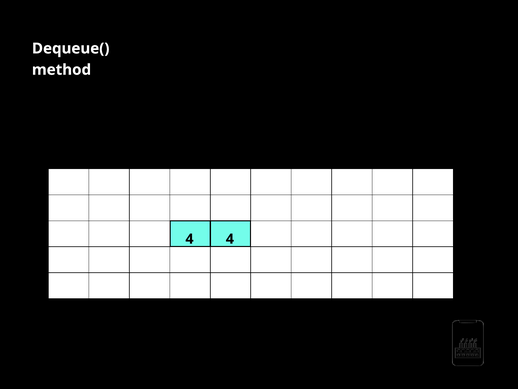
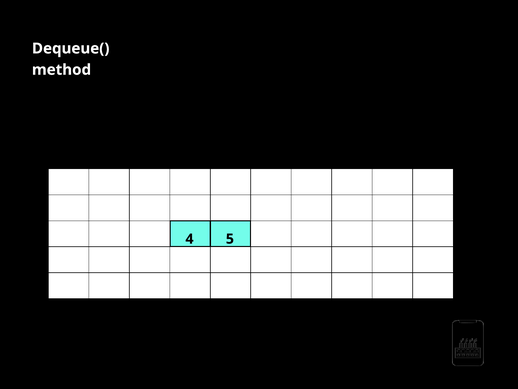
4 4: 4 -> 5 (230, 239)
